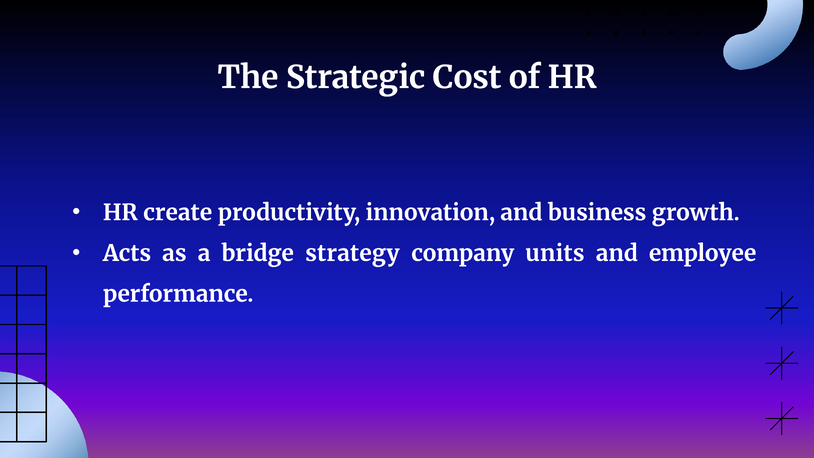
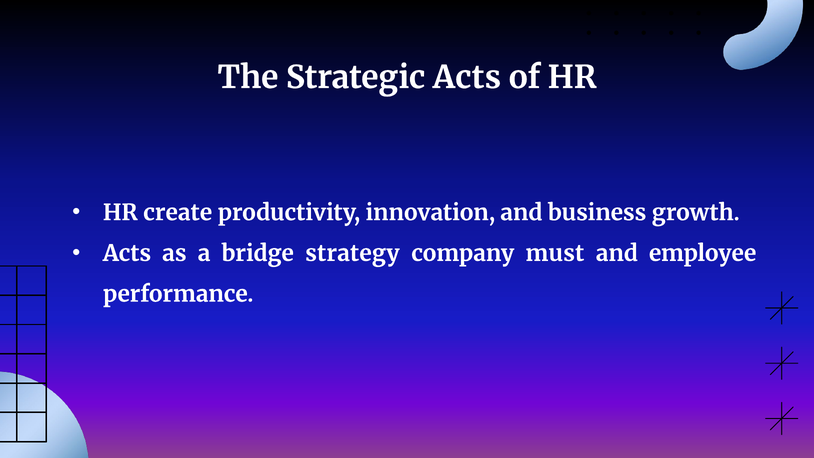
Strategic Cost: Cost -> Acts (467, 78)
units: units -> must (555, 253)
